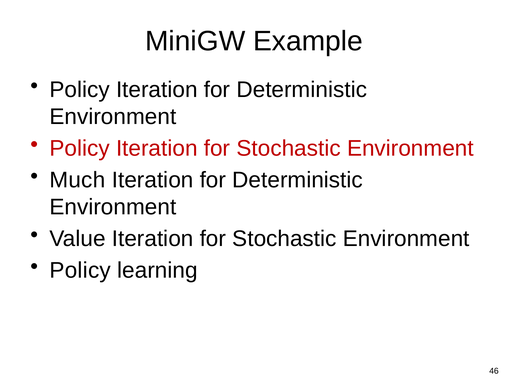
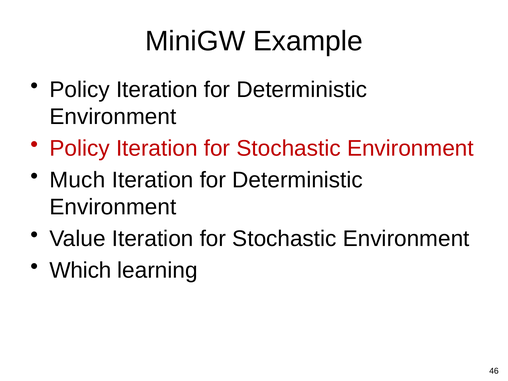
Policy: Policy -> Which (80, 270)
